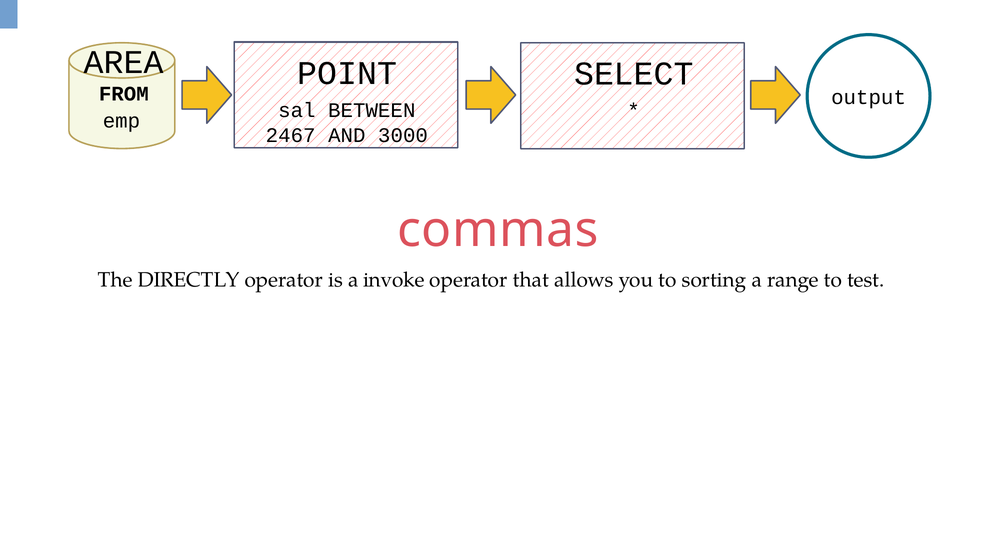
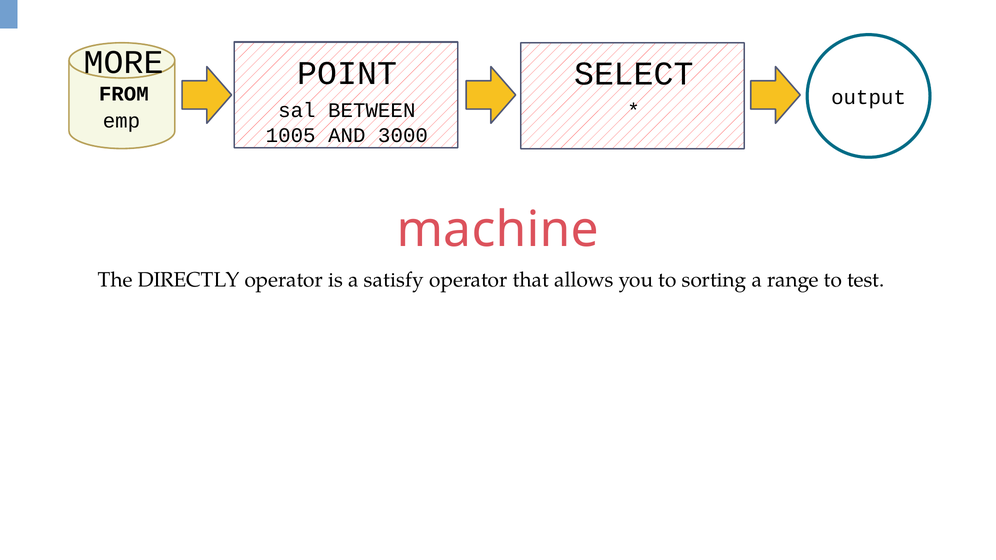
AREA: AREA -> MORE (124, 62)
2467: 2467 -> 1005 (291, 135)
commas: commas -> machine (498, 230)
invoke: invoke -> satisfy (394, 280)
